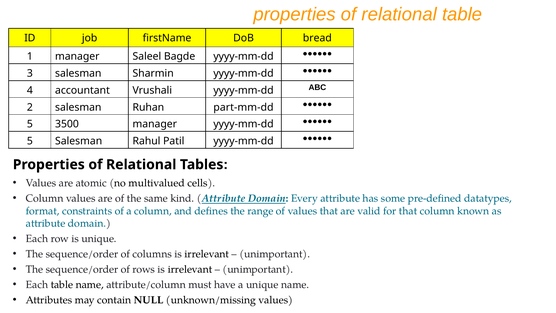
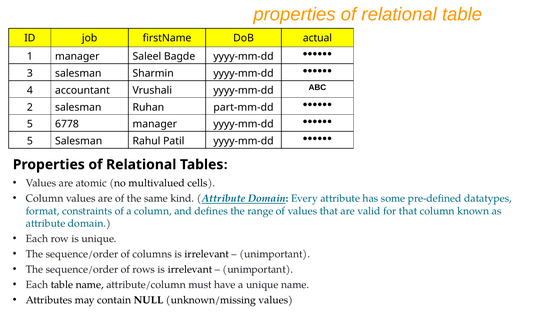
bread: bread -> actual (317, 38)
3500: 3500 -> 6778 (67, 124)
